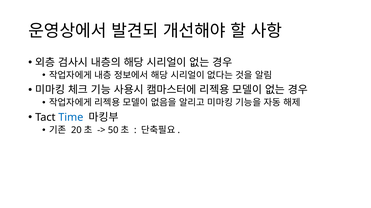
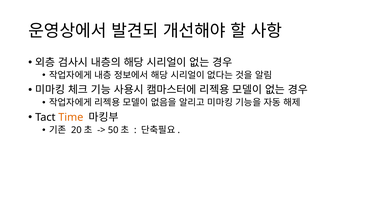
Time colour: blue -> orange (71, 118)
